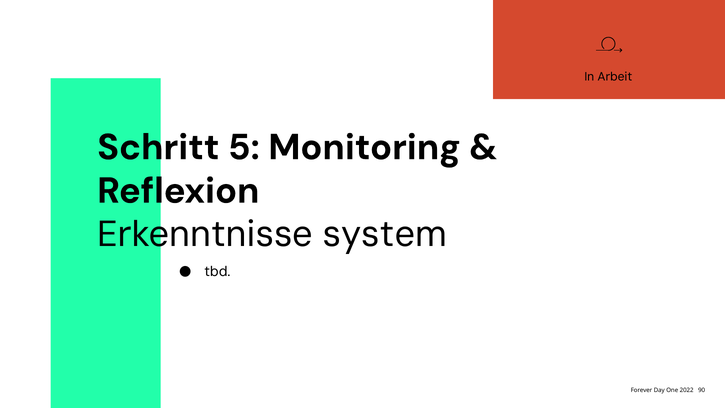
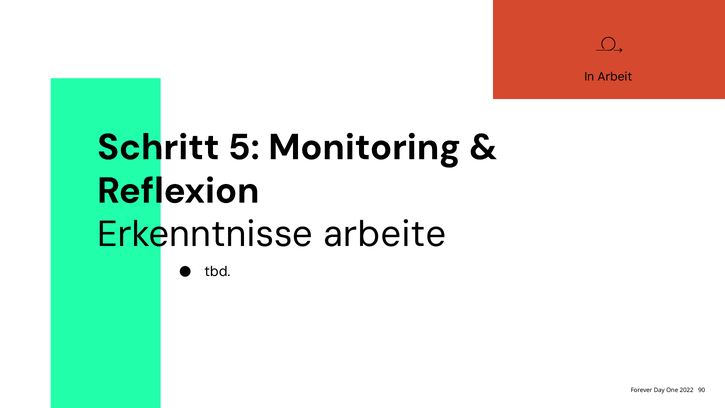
system: system -> arbeite (385, 234)
